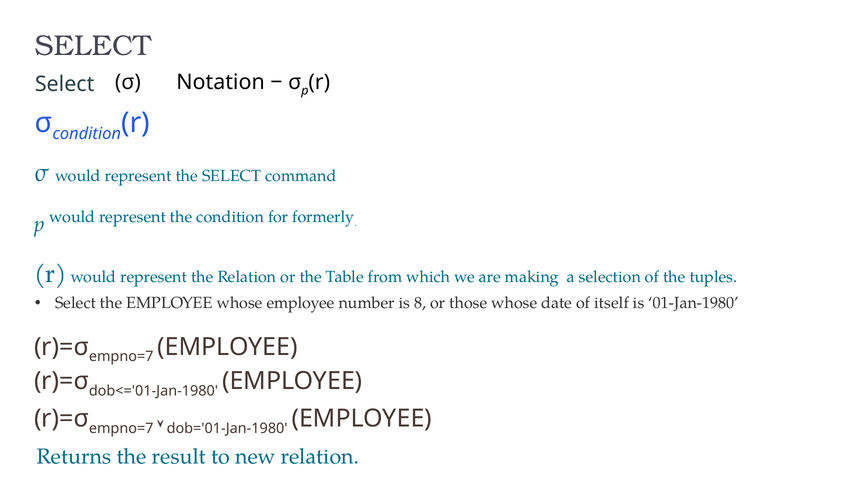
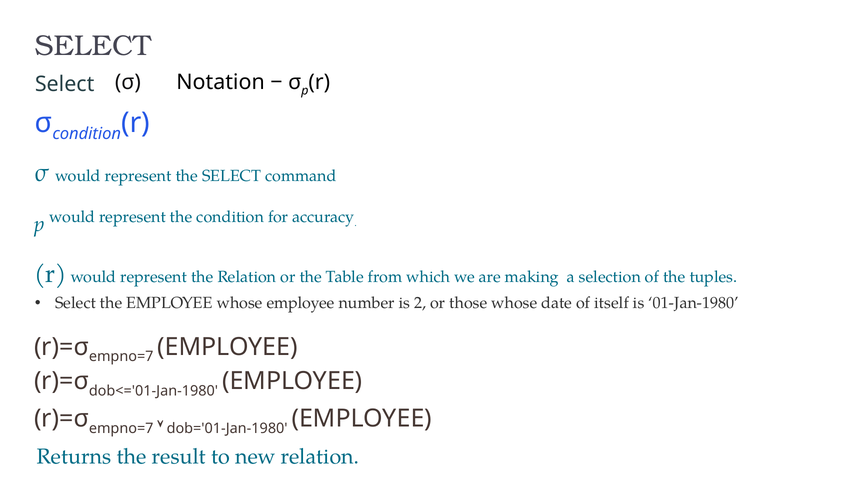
formerly: formerly -> accuracy (323, 217)
8: 8 -> 2 (420, 303)
